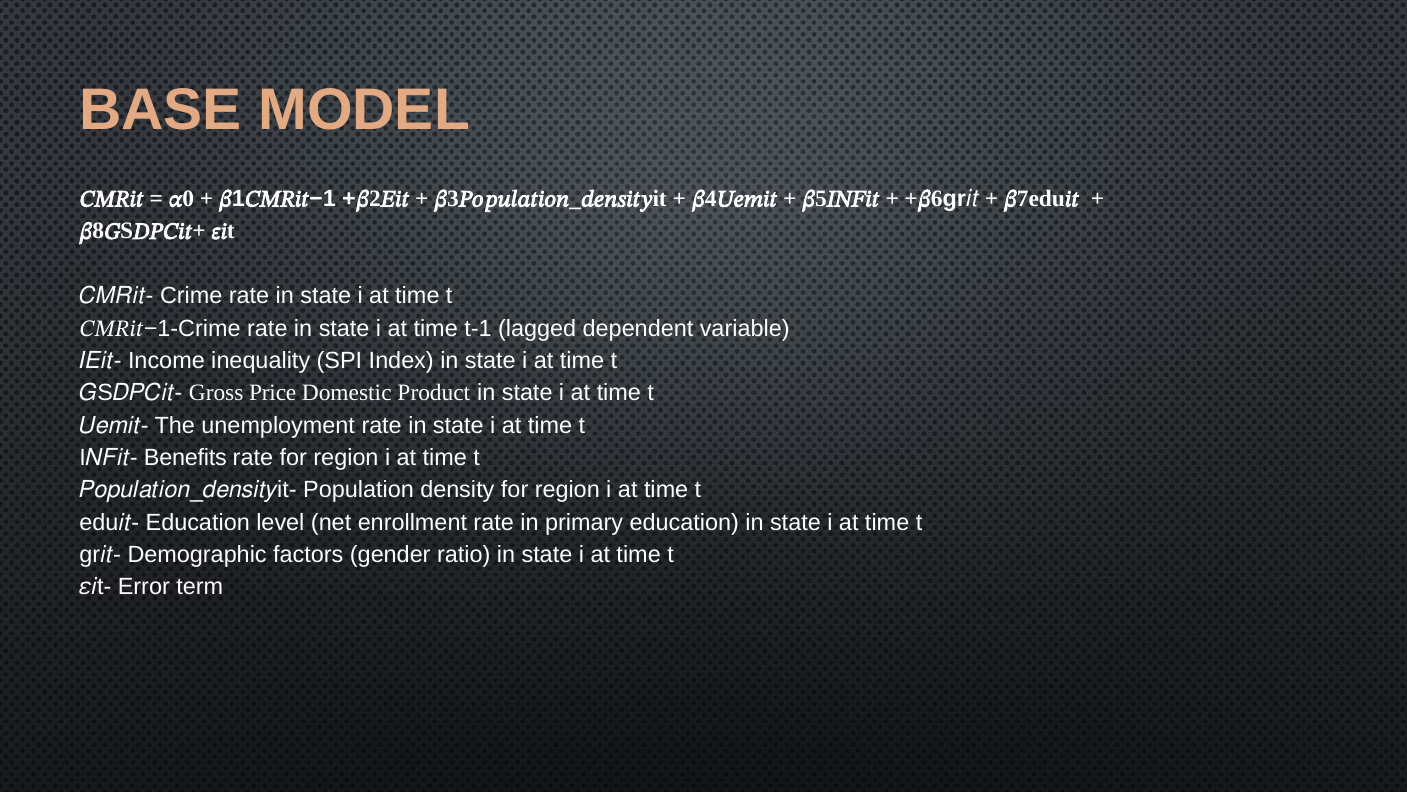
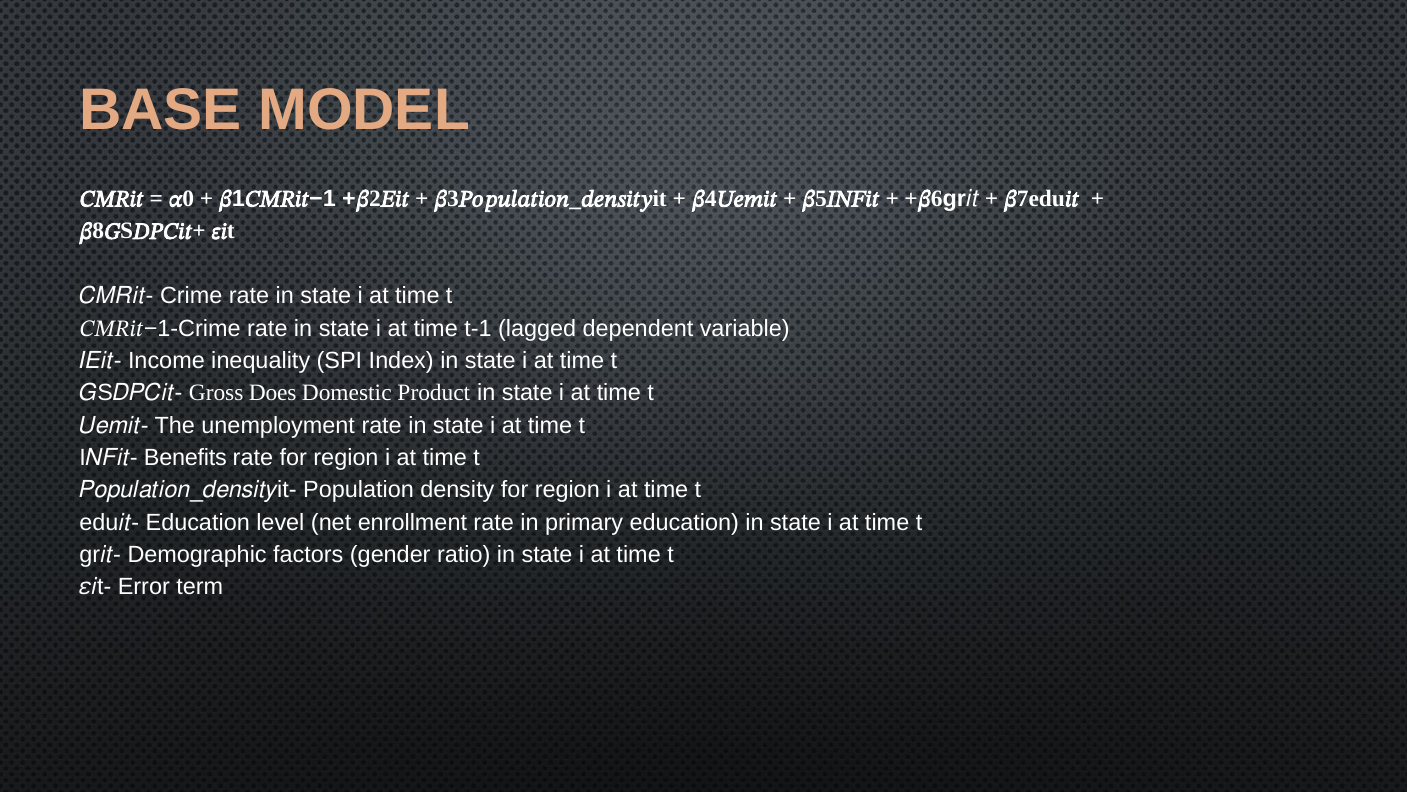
Price: Price -> Does (273, 393)
